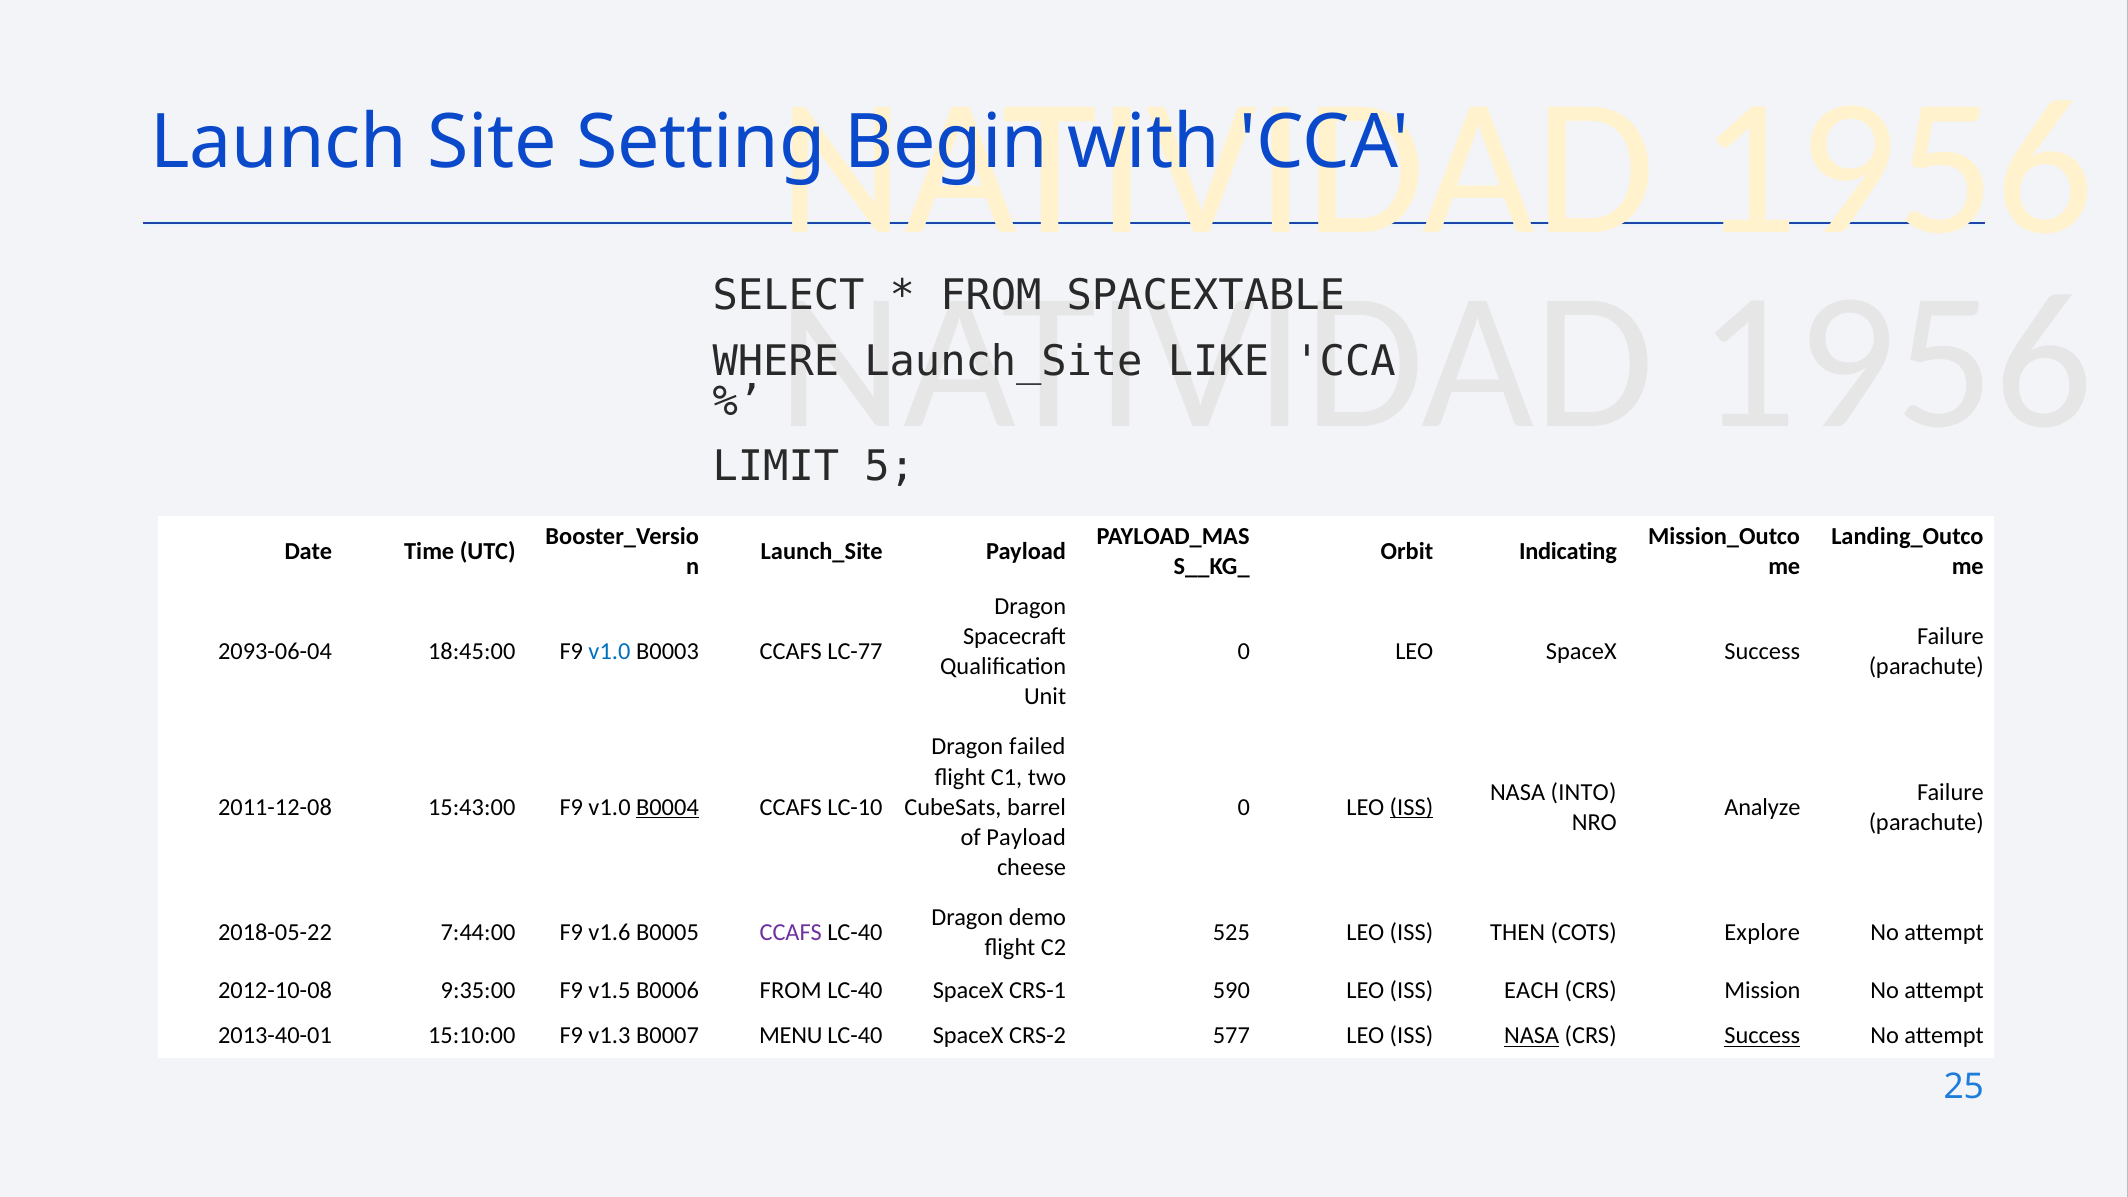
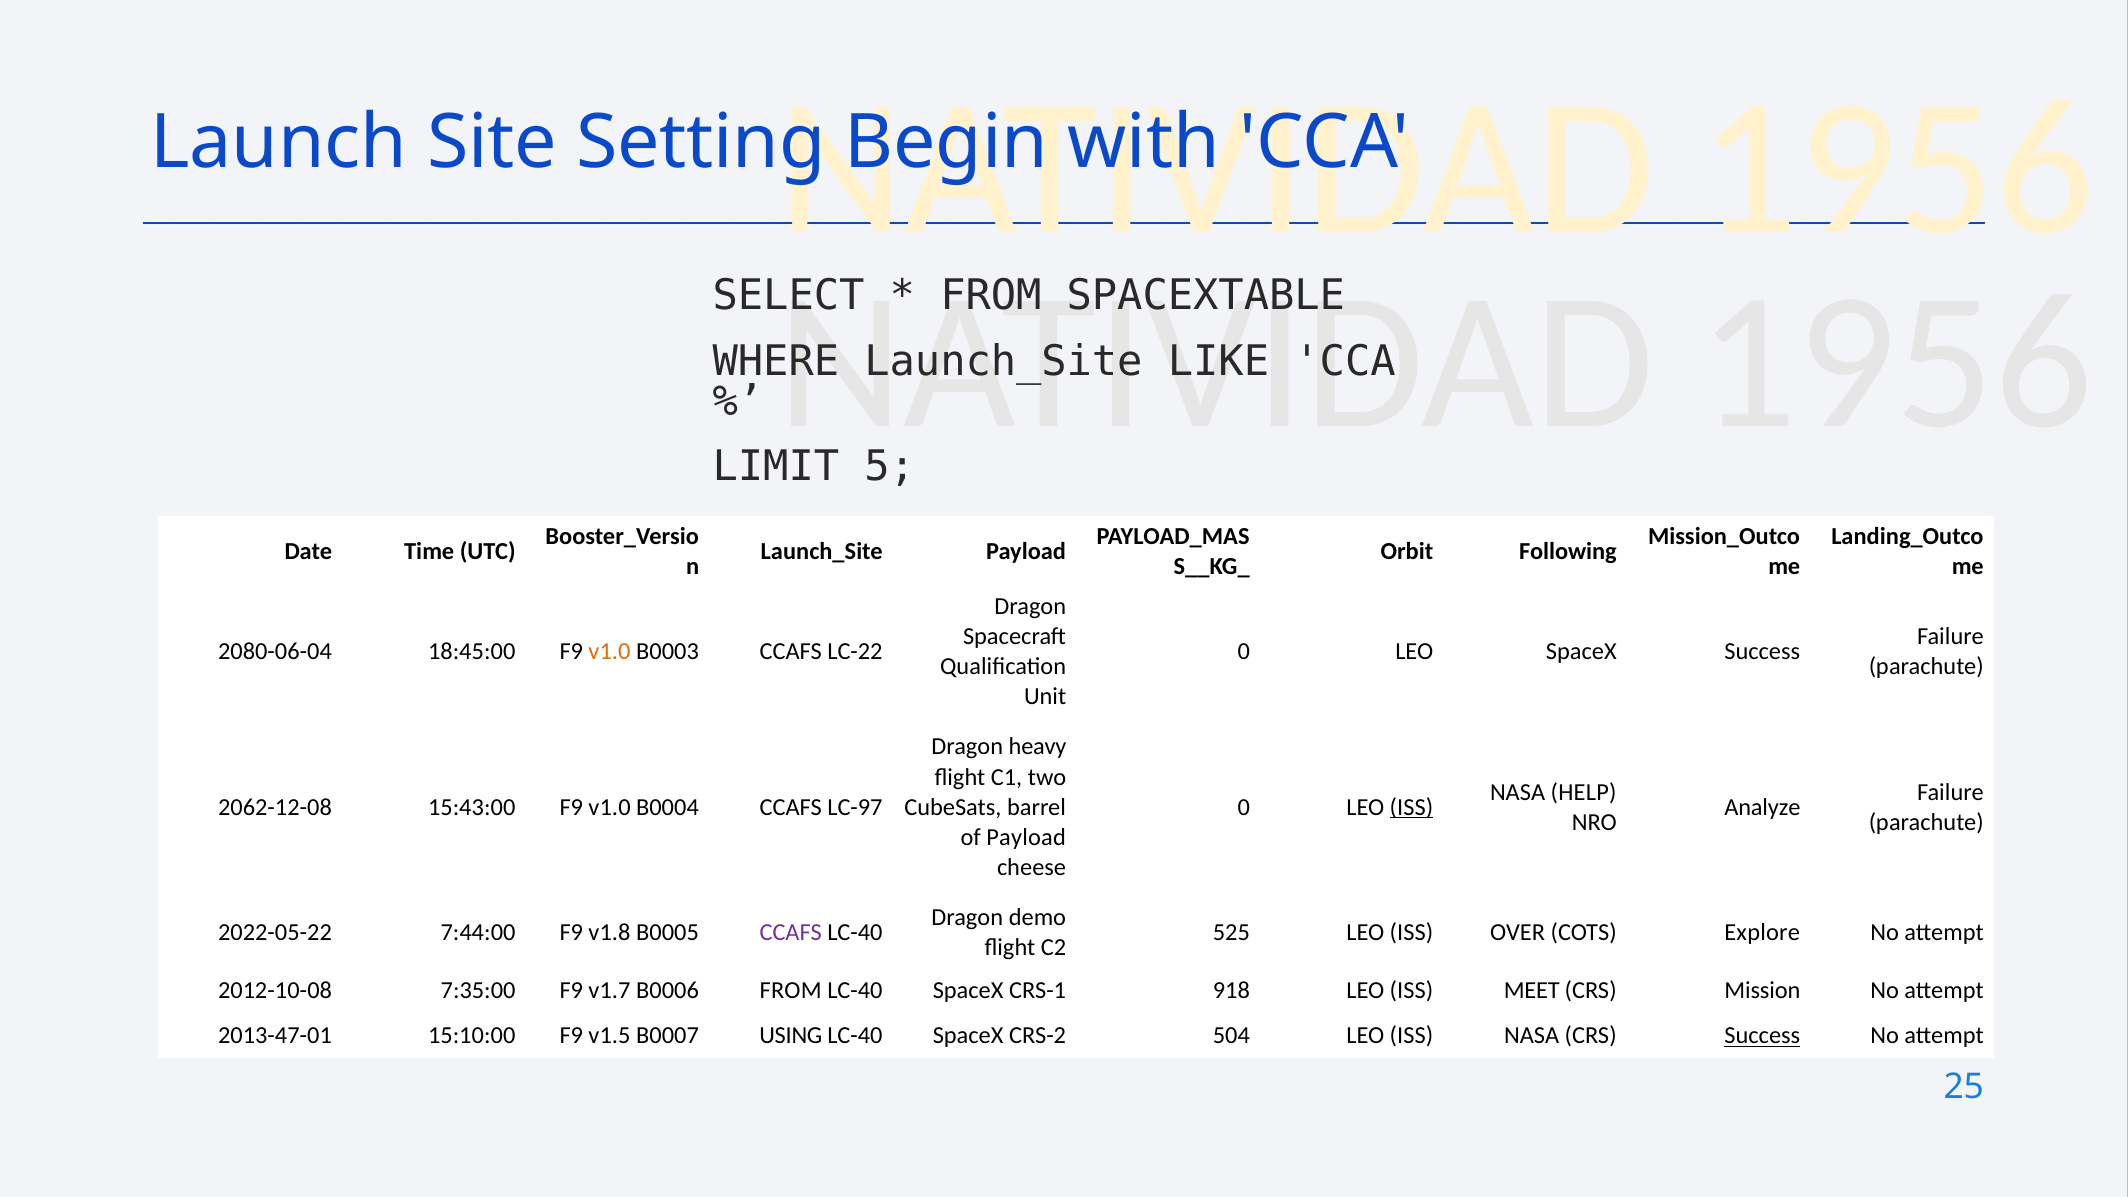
Indicating: Indicating -> Following (1568, 551)
2093-06-04: 2093-06-04 -> 2080-06-04 (275, 651)
v1.0 colour: blue -> orange (610, 651)
LC-77: LC-77 -> LC-22 (855, 651)
failed: failed -> heavy (1038, 747)
INTO: INTO -> HELP (1584, 792)
2011-12-08: 2011-12-08 -> 2062-12-08 (275, 807)
B0004 underline: present -> none (667, 807)
LC-10: LC-10 -> LC-97 (855, 807)
2018-05-22: 2018-05-22 -> 2022-05-22 (275, 933)
v1.6: v1.6 -> v1.8 (610, 933)
THEN: THEN -> OVER (1518, 933)
9:35:00: 9:35:00 -> 7:35:00 (478, 991)
v1.5: v1.5 -> v1.7 (610, 991)
590: 590 -> 918 (1231, 991)
EACH: EACH -> MEET (1532, 991)
2013-40-01: 2013-40-01 -> 2013-47-01 (275, 1036)
v1.3: v1.3 -> v1.5 (610, 1036)
MENU: MENU -> USING (791, 1036)
577: 577 -> 504 (1231, 1036)
NASA underline: present -> none (1532, 1036)
